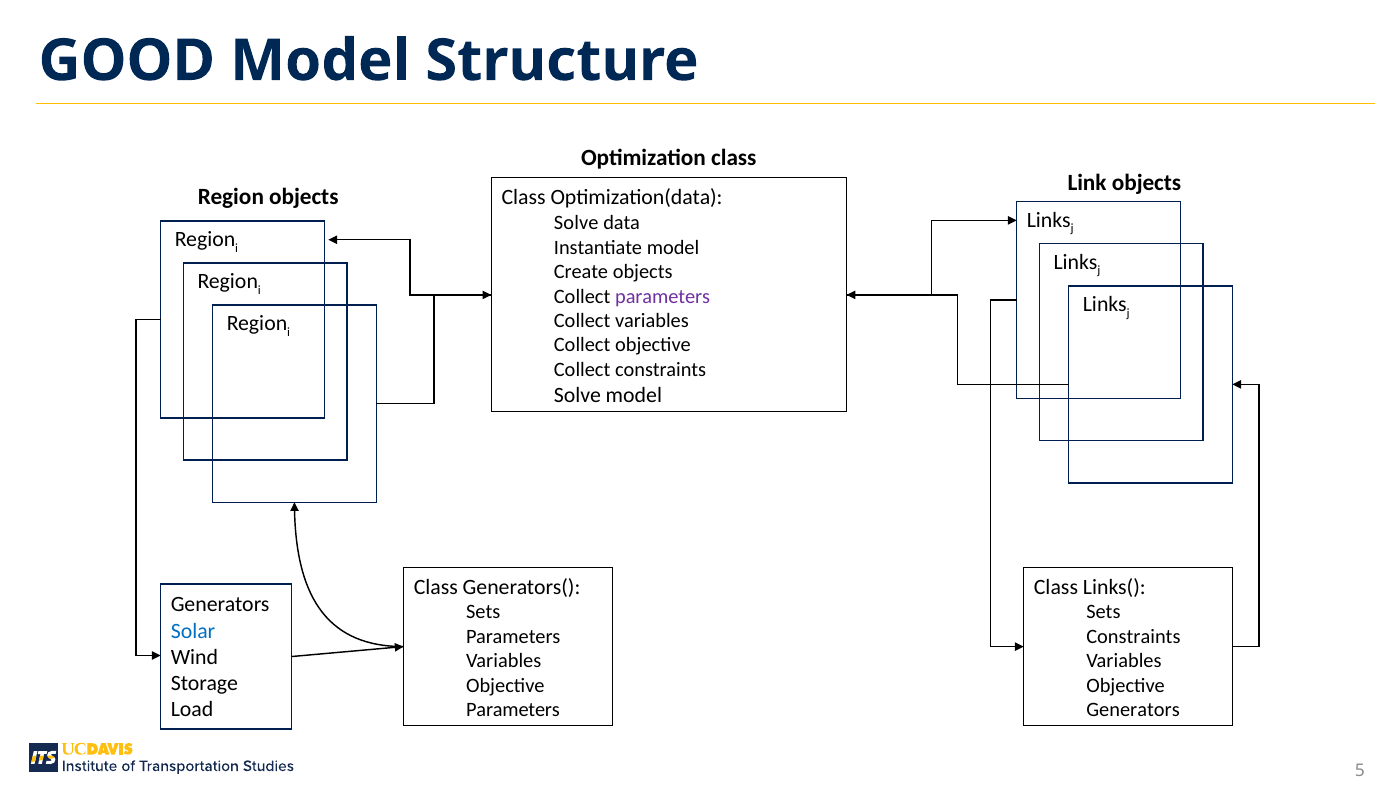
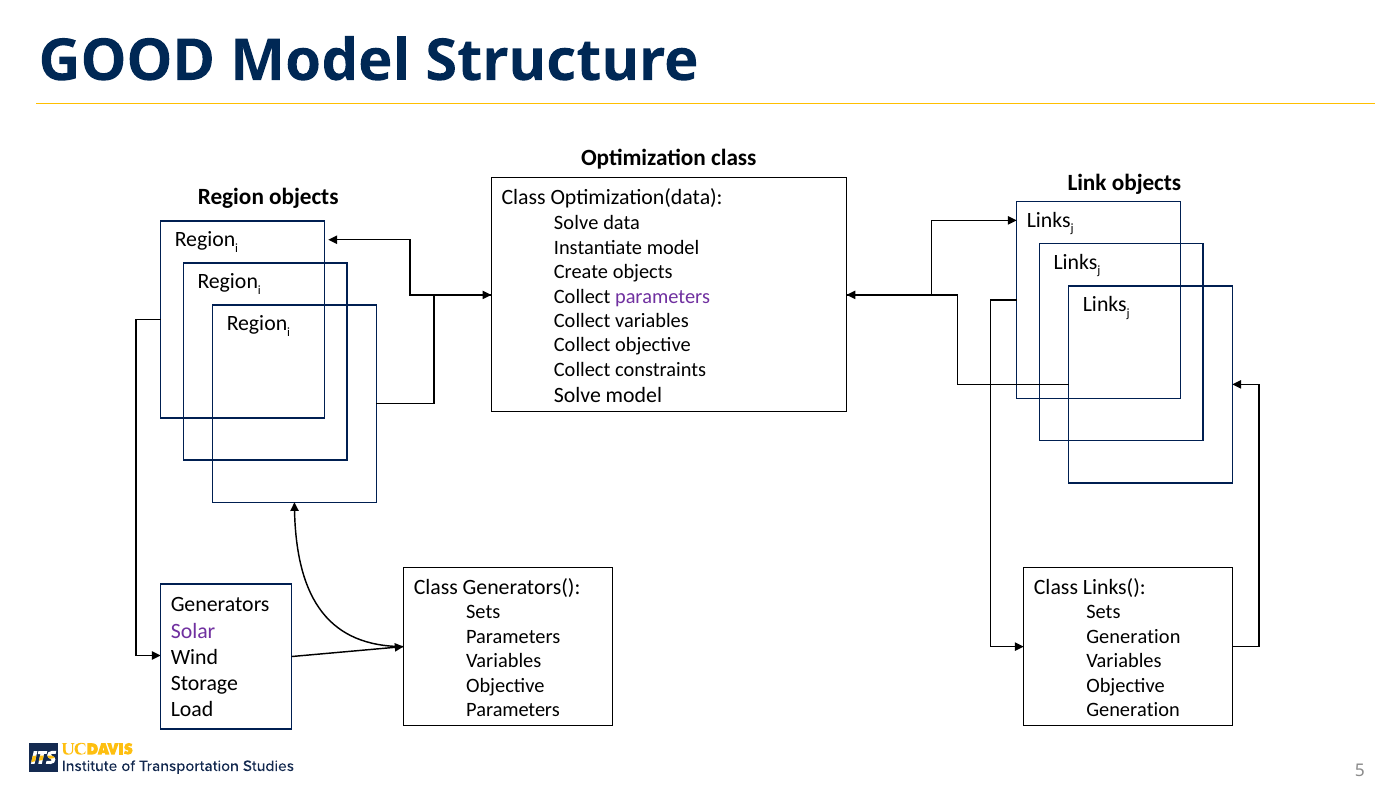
Solar colour: blue -> purple (193, 631)
Constraints: Constraints -> Generation (1133, 636)
Generators: Generators -> Generation (1133, 710)
